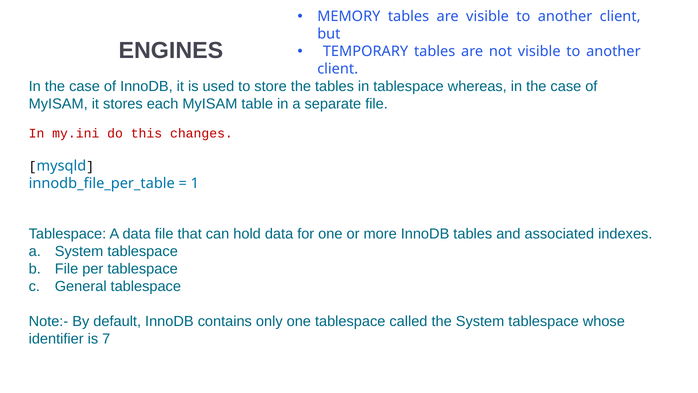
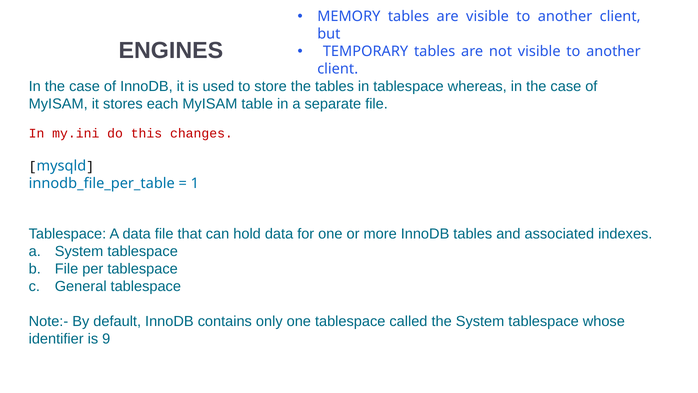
7: 7 -> 9 (106, 338)
